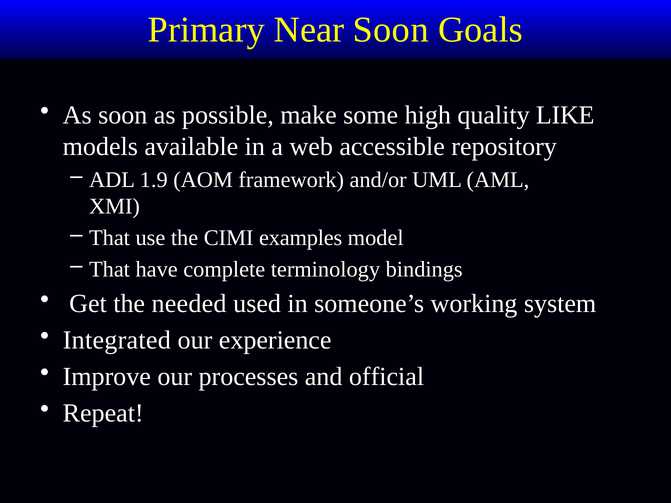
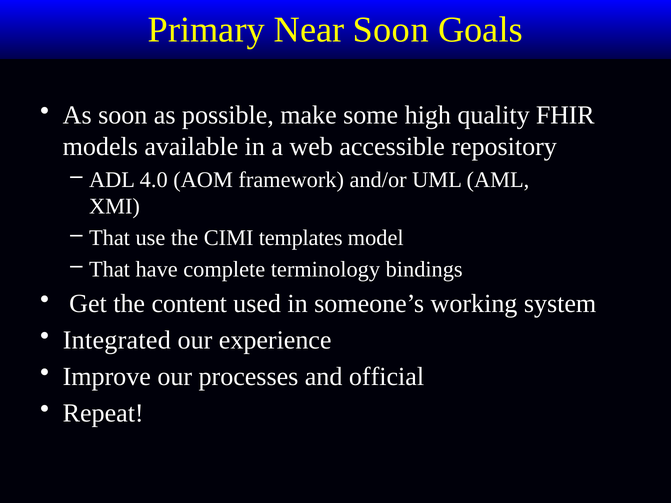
LIKE: LIKE -> FHIR (565, 115)
1.9: 1.9 -> 4.0 (154, 180)
examples: examples -> templates (301, 238)
needed: needed -> content (189, 304)
